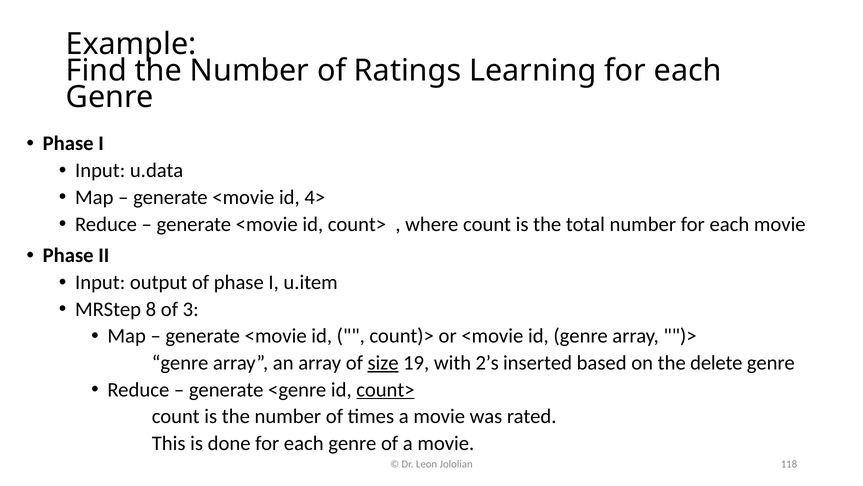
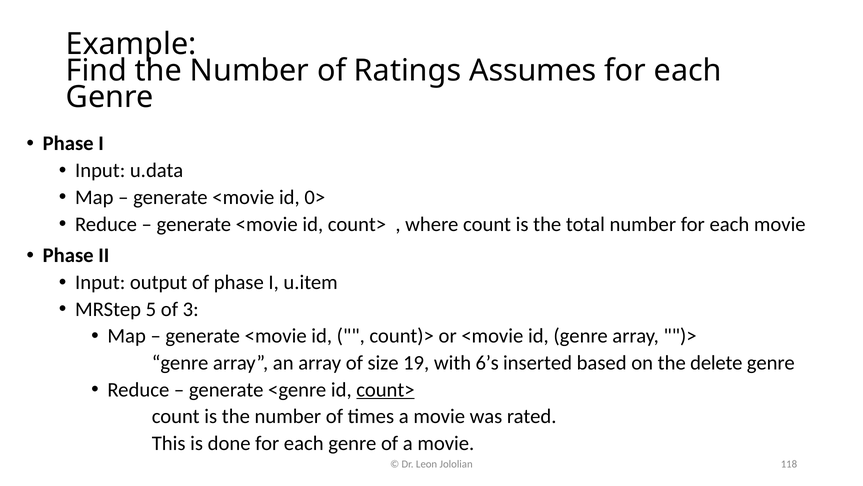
Learning: Learning -> Assumes (533, 71)
4>: 4> -> 0> (315, 197)
8: 8 -> 5 (151, 309)
size underline: present -> none (383, 362)
2’s: 2’s -> 6’s (487, 362)
